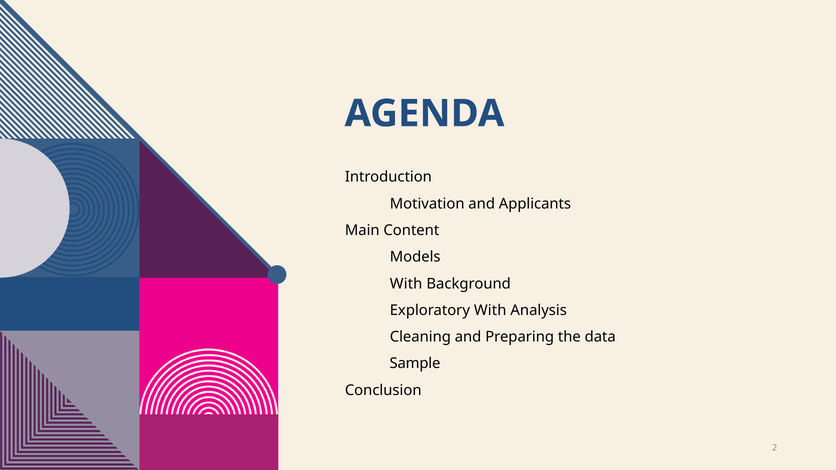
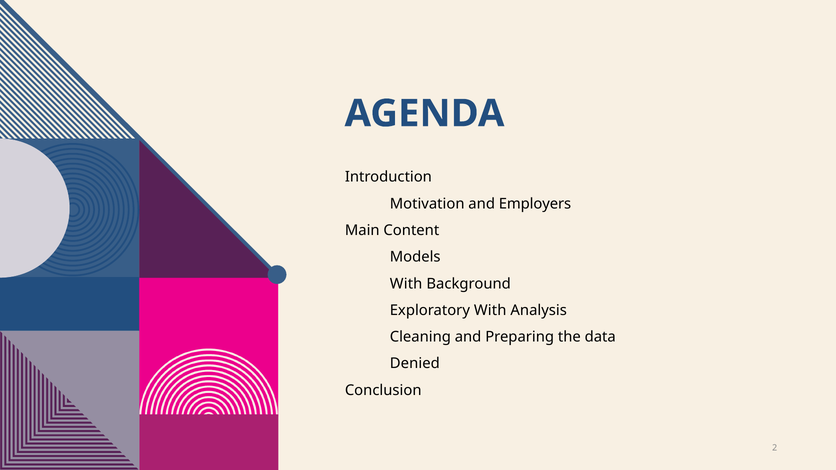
Applicants: Applicants -> Employers (535, 204)
Sample: Sample -> Denied (415, 364)
